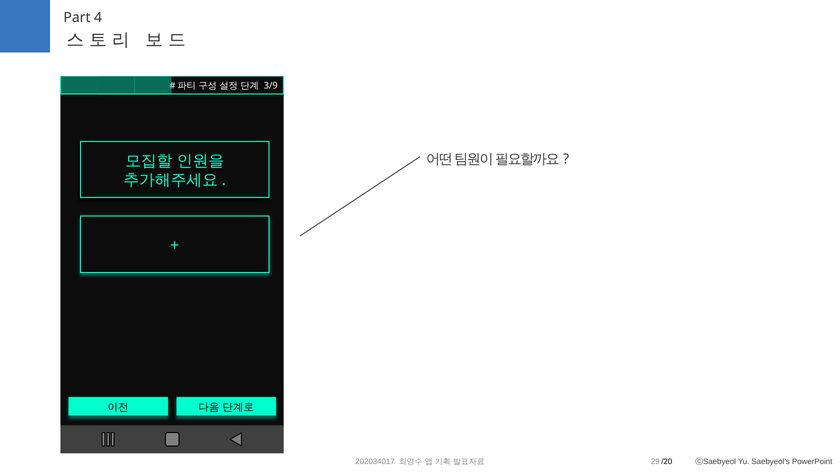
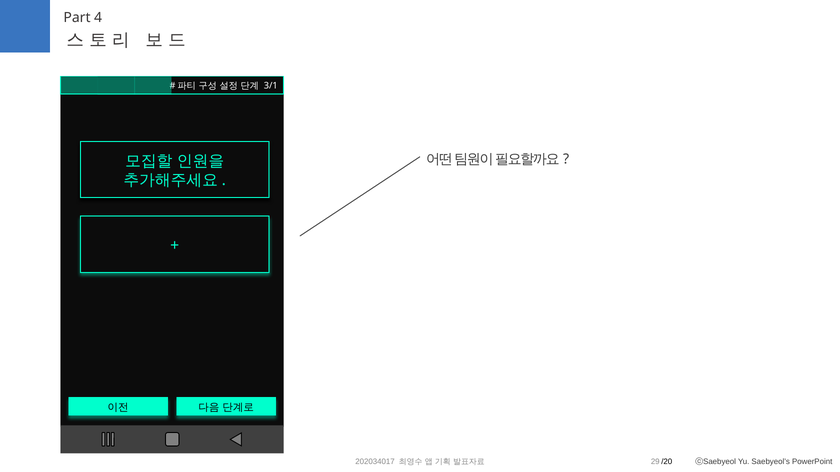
3/9: 3/9 -> 3/1 (271, 86)
